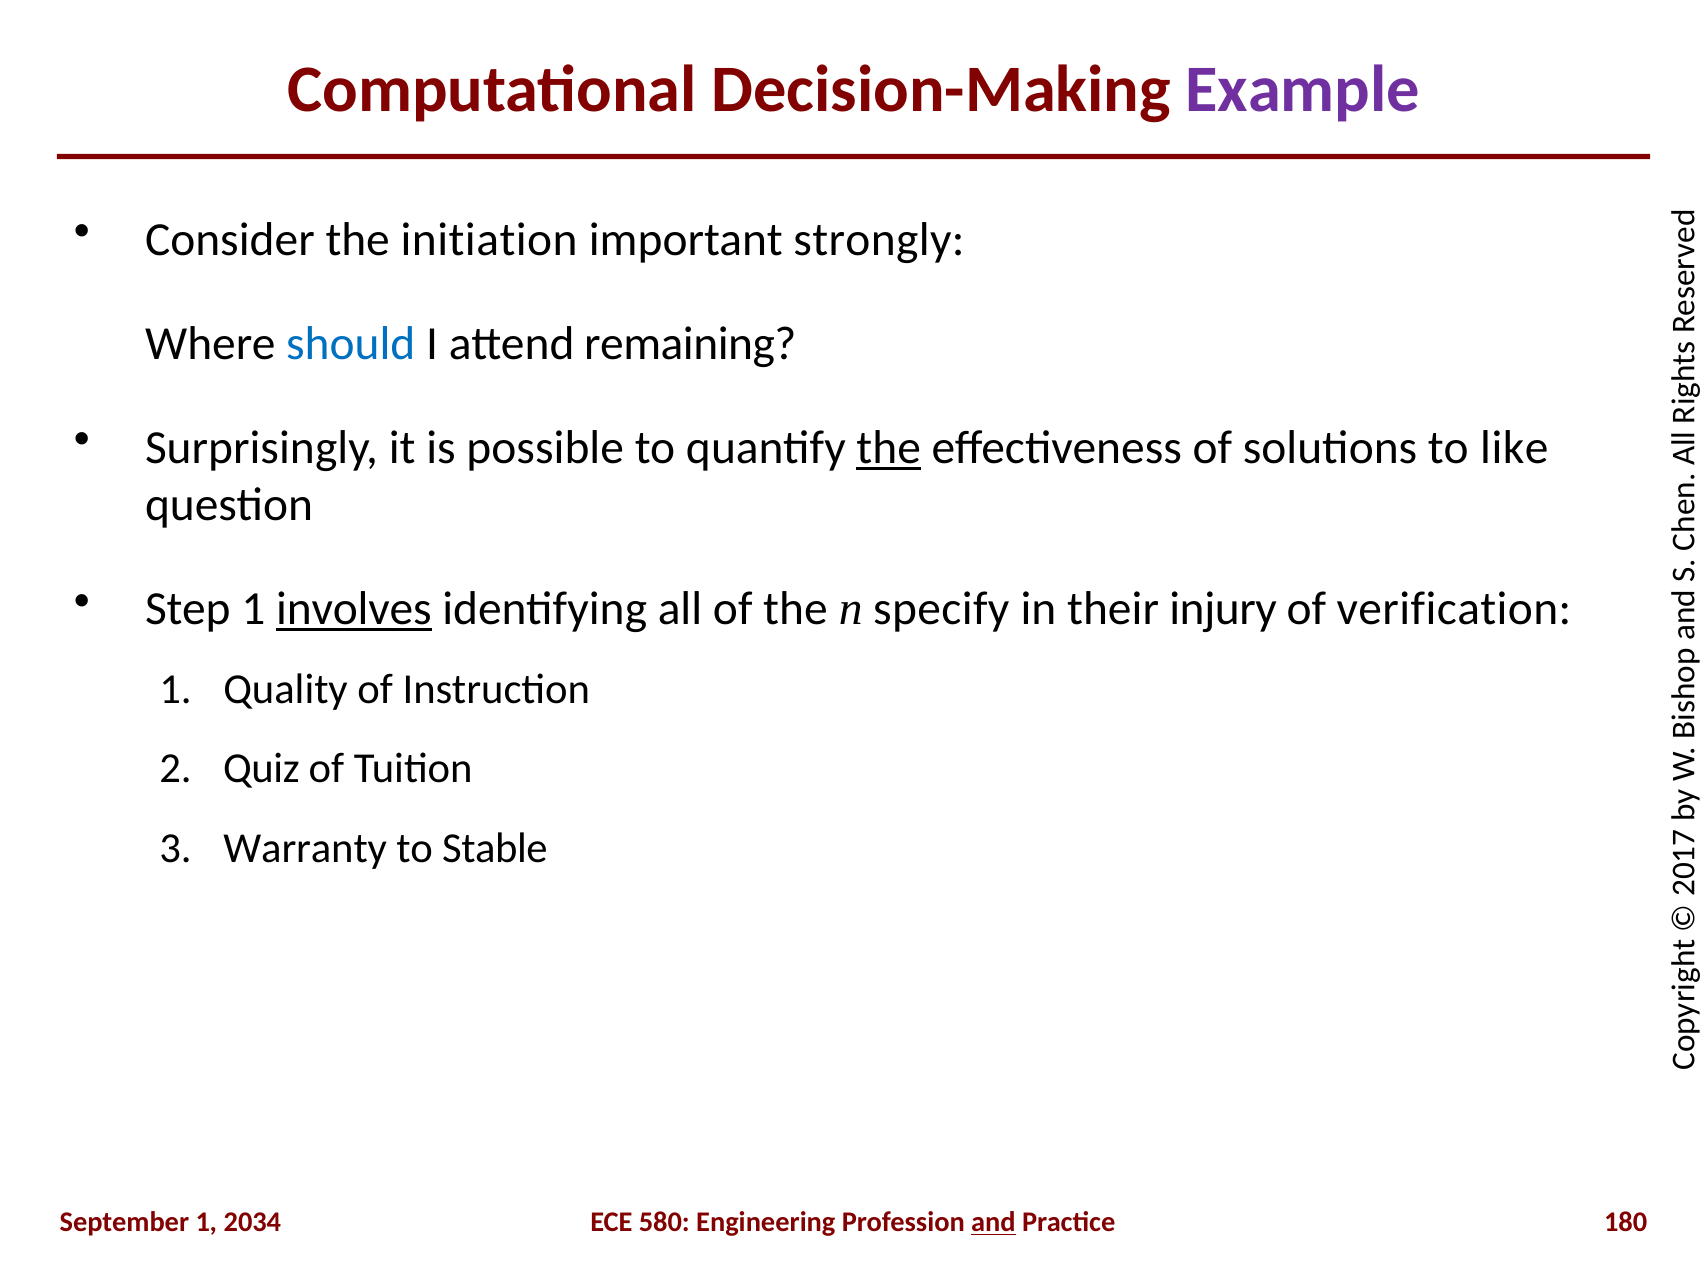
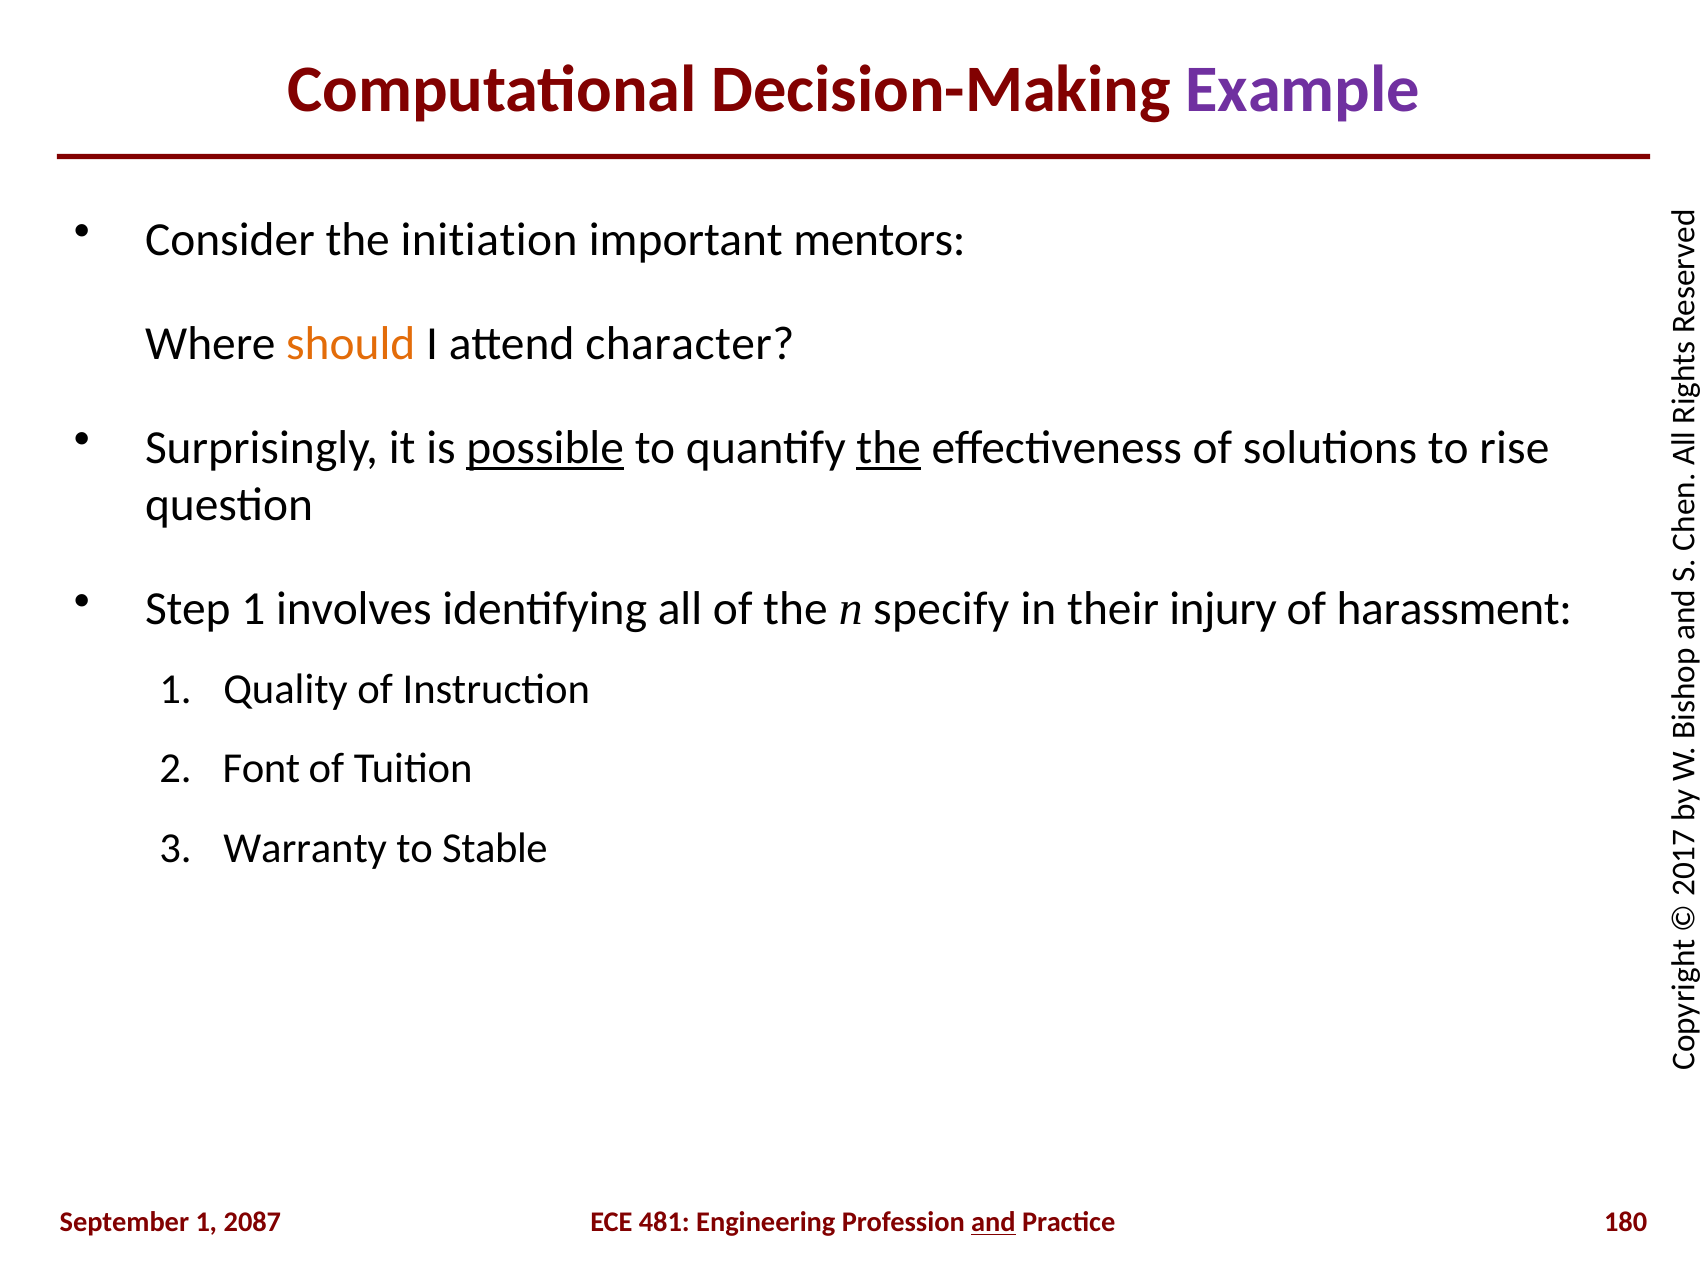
strongly: strongly -> mentors (879, 239)
should colour: blue -> orange (351, 344)
remaining: remaining -> character (690, 344)
possible underline: none -> present (545, 448)
like: like -> rise (1514, 448)
involves underline: present -> none (354, 609)
verification: verification -> harassment (1454, 609)
Quiz: Quiz -> Font (261, 769)
2034: 2034 -> 2087 (252, 1222)
580: 580 -> 481 (664, 1222)
